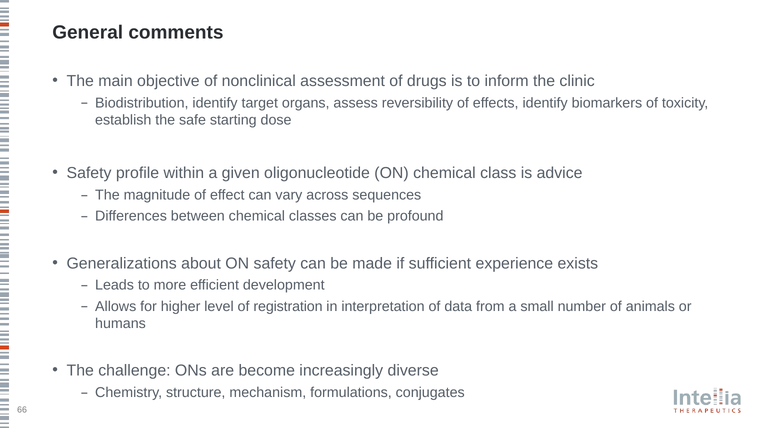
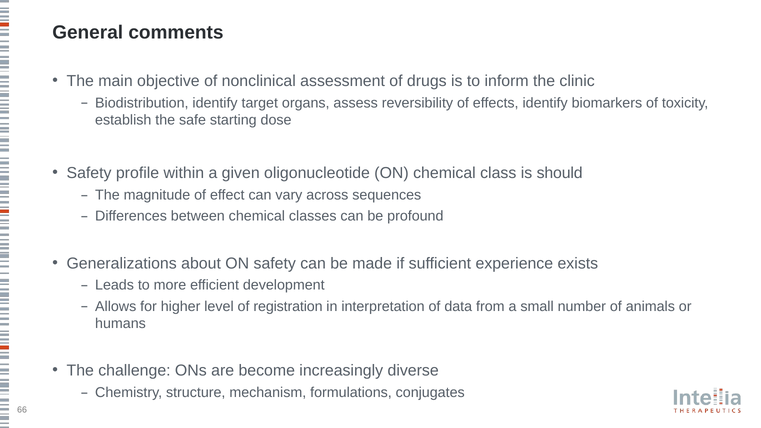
advice: advice -> should (560, 173)
